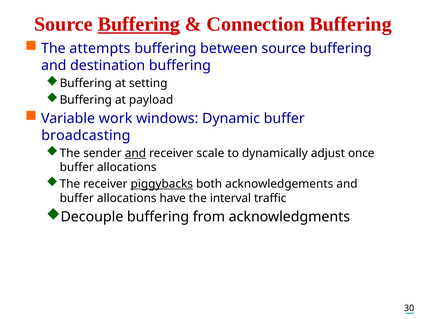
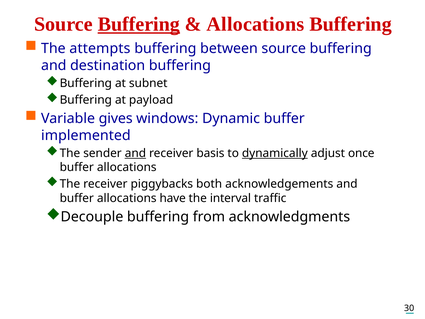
Connection: Connection -> Allocations (255, 24)
setting: setting -> subnet (148, 83)
work: work -> gives (116, 118)
broadcasting: broadcasting -> implemented (86, 135)
scale: scale -> basis (210, 153)
dynamically underline: none -> present (275, 153)
piggybacks underline: present -> none (162, 184)
